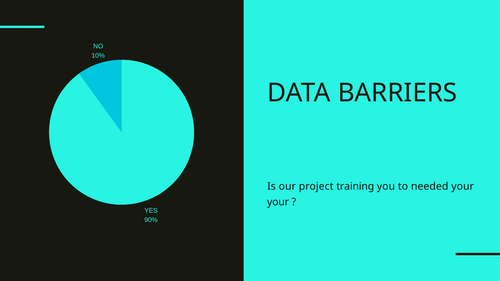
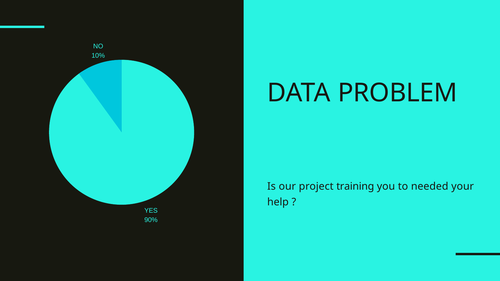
BARRIERS: BARRIERS -> PROBLEM (398, 93)
your: your -> help (278, 202)
